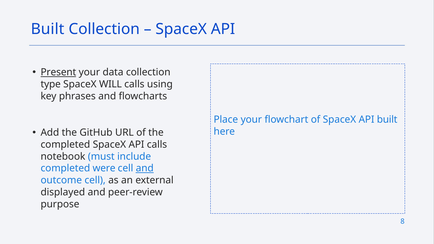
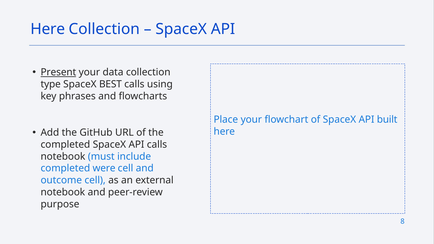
Built: Built -> Here (48, 29)
WILL: WILL -> BEST (110, 84)
and underline: present -> none (145, 168)
displayed: displayed -> notebook (63, 192)
